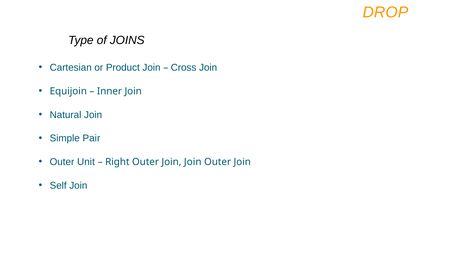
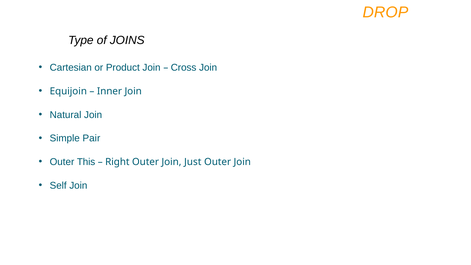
Unit: Unit -> This (86, 162)
Join Join: Join -> Just (193, 162)
